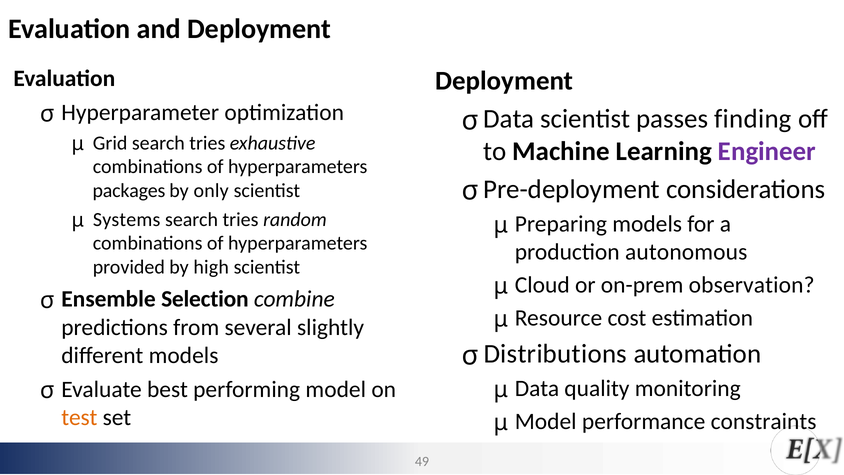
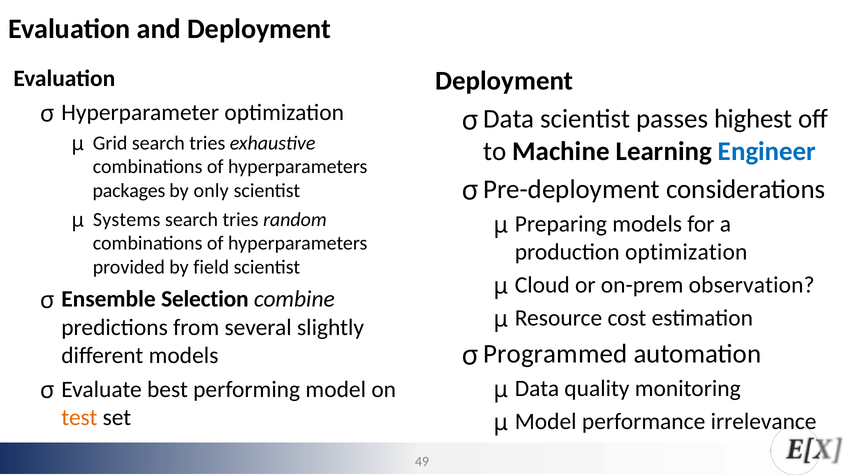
finding: finding -> highest (753, 119)
Engineer colour: purple -> blue (767, 151)
production autonomous: autonomous -> optimization (686, 252)
high: high -> field (211, 267)
Distributions: Distributions -> Programmed (555, 354)
constraints: constraints -> irrelevance (764, 421)
